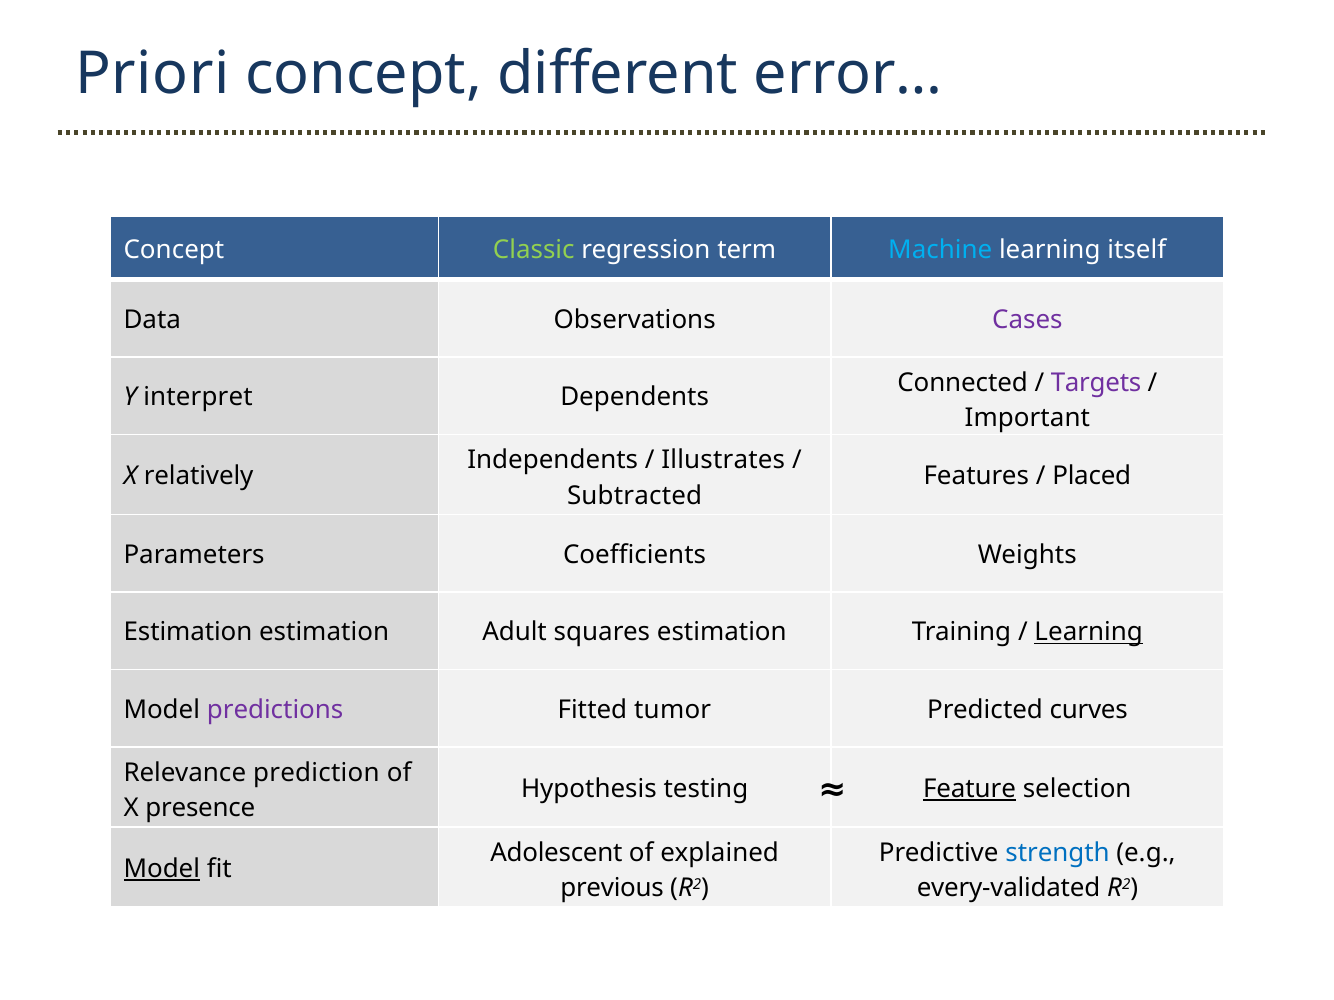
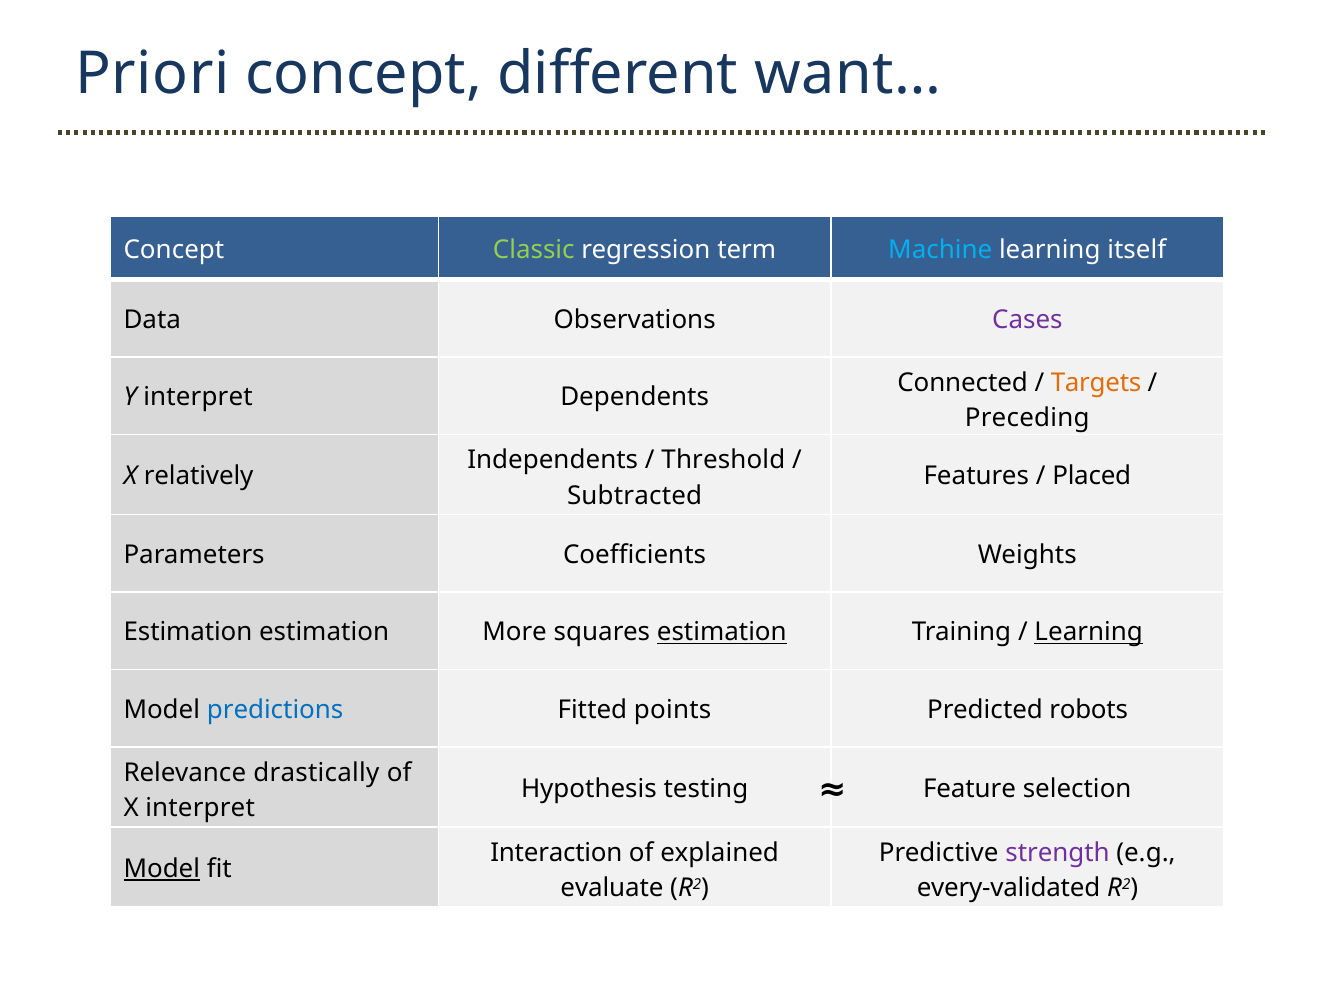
error…: error… -> want… (848, 74)
Targets colour: purple -> orange (1096, 383)
Important: Important -> Preceding (1027, 418)
Illustrates: Illustrates -> Threshold (723, 460)
Adult: Adult -> More (515, 633)
estimation underline: none -> present (722, 633)
predictions colour: purple -> blue (275, 710)
tumor: tumor -> points (673, 710)
curves: curves -> robots (1089, 710)
prediction: prediction -> drastically (316, 773)
Feature underline: present -> none (970, 789)
X presence: presence -> interpret (200, 809)
Adolescent: Adolescent -> Interaction (556, 853)
strength colour: blue -> purple (1057, 853)
previous: previous -> evaluate (612, 889)
